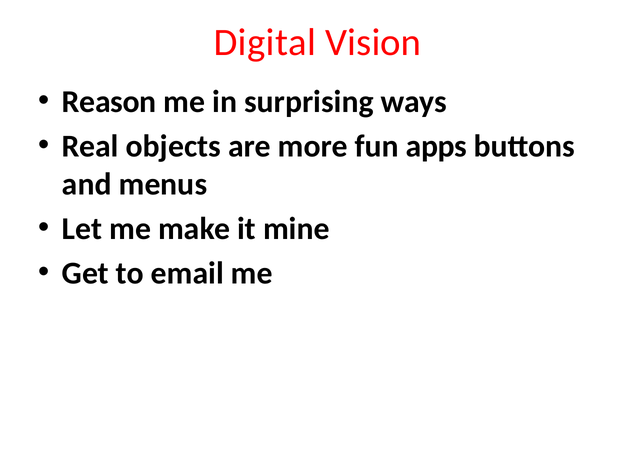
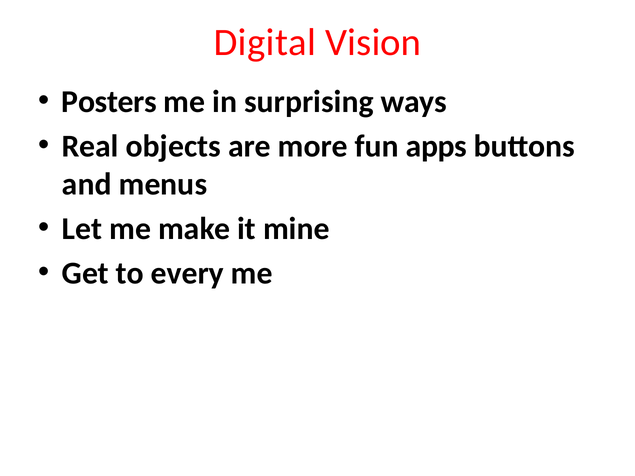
Reason: Reason -> Posters (109, 102)
email: email -> every (187, 273)
